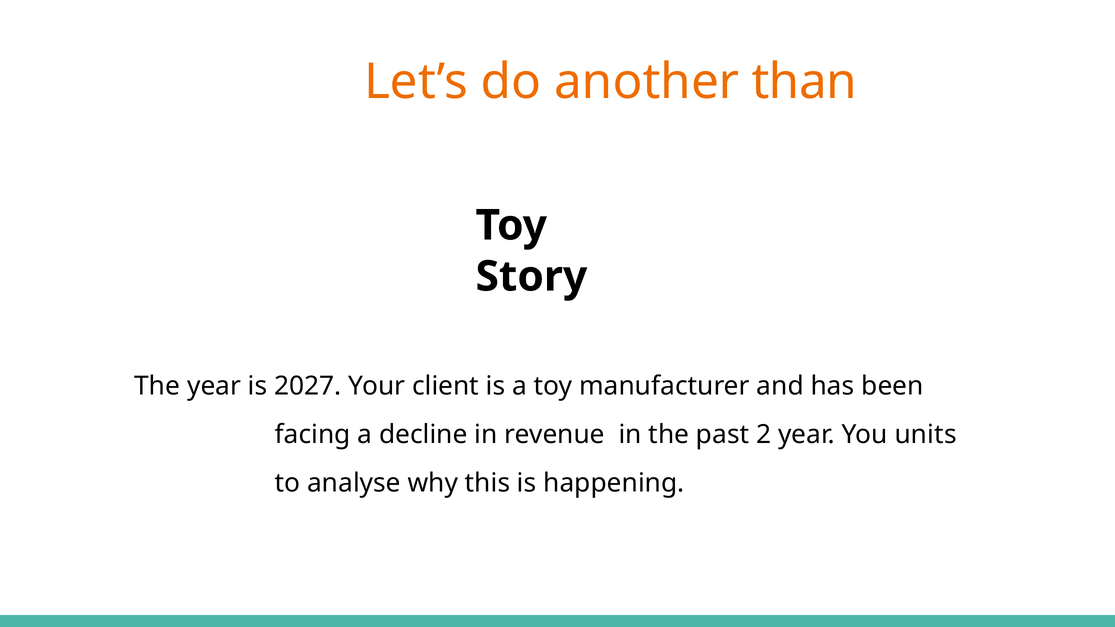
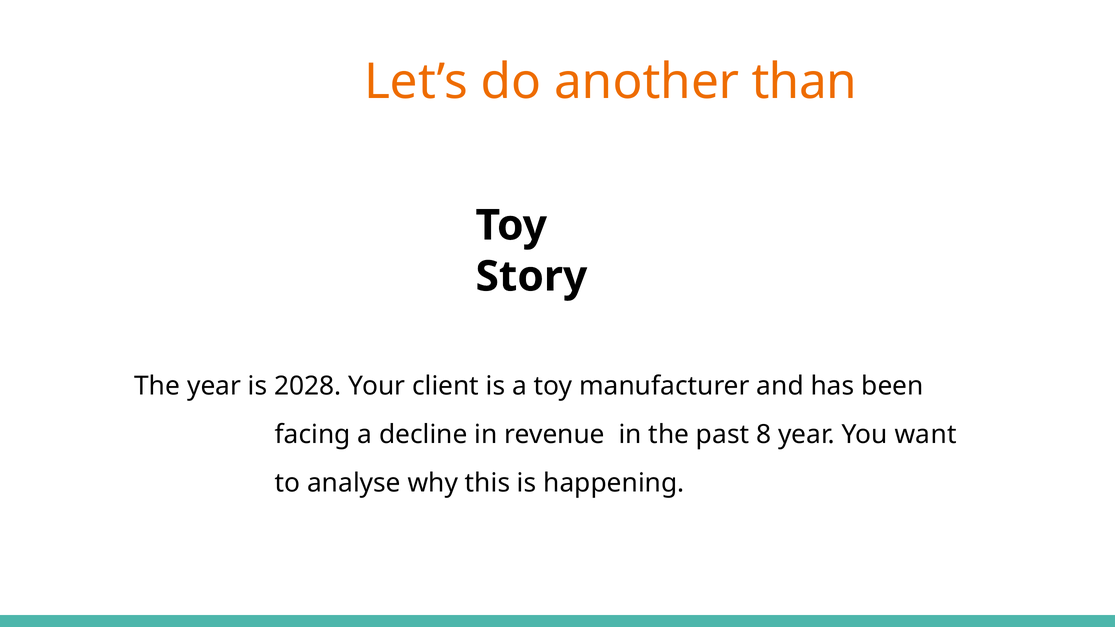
2027: 2027 -> 2028 (308, 386)
2: 2 -> 8 (764, 435)
units: units -> want (926, 435)
